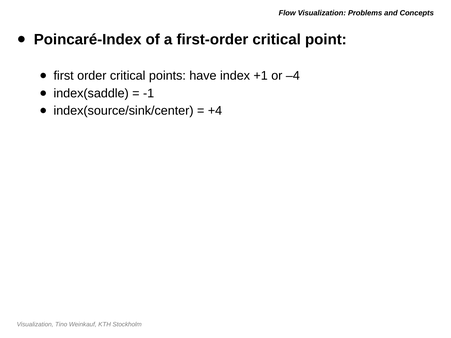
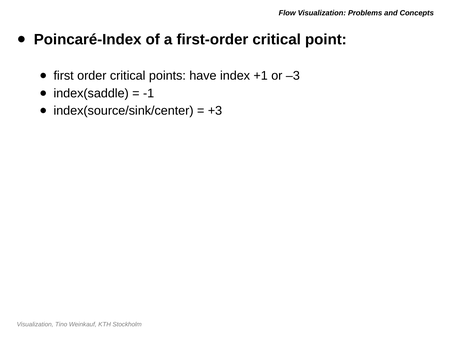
–4: –4 -> –3 (293, 76)
+4: +4 -> +3 (215, 111)
